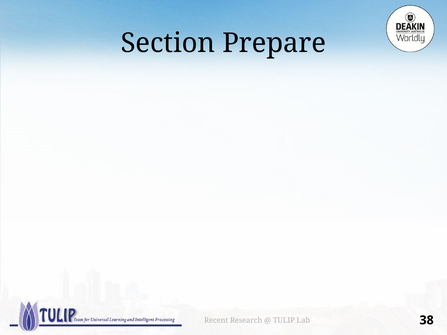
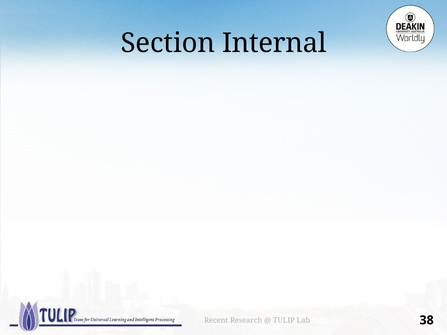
Prepare: Prepare -> Internal (274, 43)
